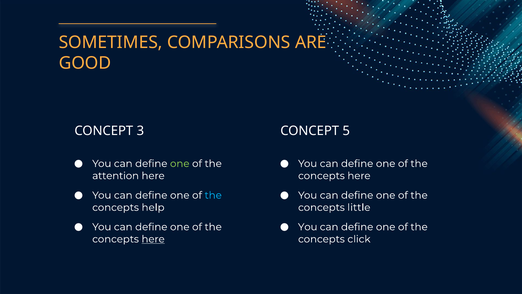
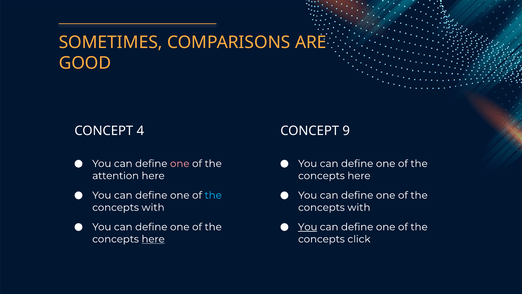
3: 3 -> 4 (140, 131)
5: 5 -> 9 (346, 131)
one colour: light green -> pink (180, 163)
help: help -> with (153, 207)
little: little -> with (359, 207)
You underline: none -> present (308, 227)
